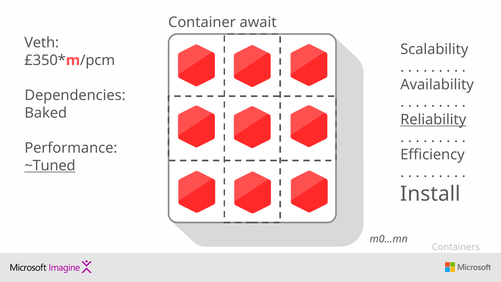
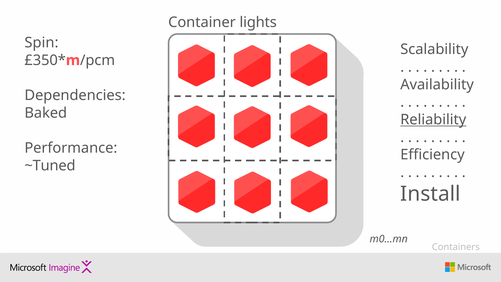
await: await -> lights (258, 22)
Veth: Veth -> Spin (41, 43)
~Tuned underline: present -> none (50, 166)
